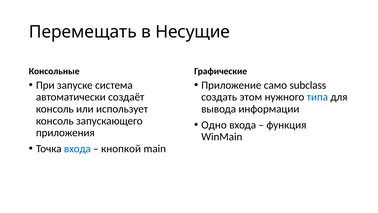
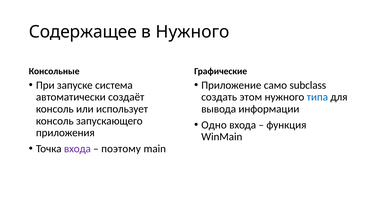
Перемещать: Перемещать -> Содержащее (83, 32)
в Несущие: Несущие -> Нужного (193, 32)
входа colour: blue -> purple (77, 148)
кнопкой: кнопкой -> поэтому (121, 148)
